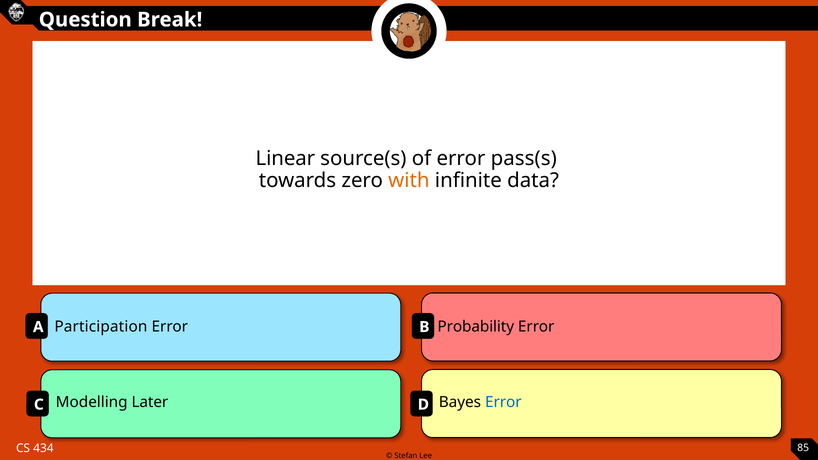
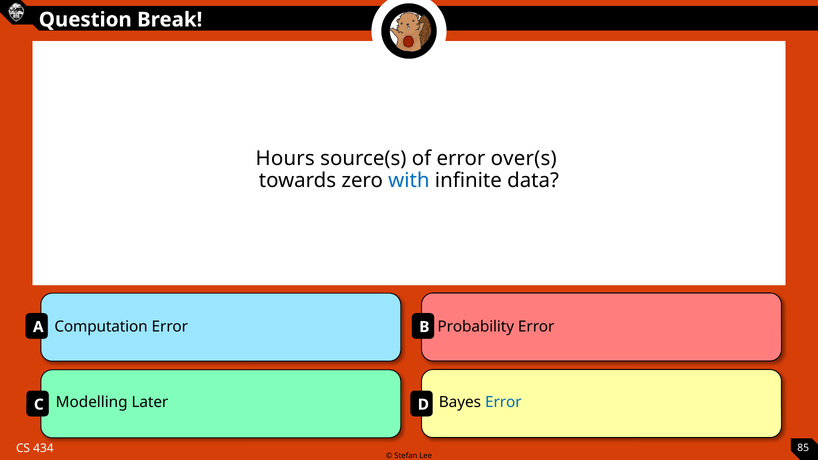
Linear: Linear -> Hours (285, 158)
pass(s: pass(s -> over(s (524, 158)
with colour: orange -> blue (409, 180)
Participation: Participation -> Computation (101, 327)
